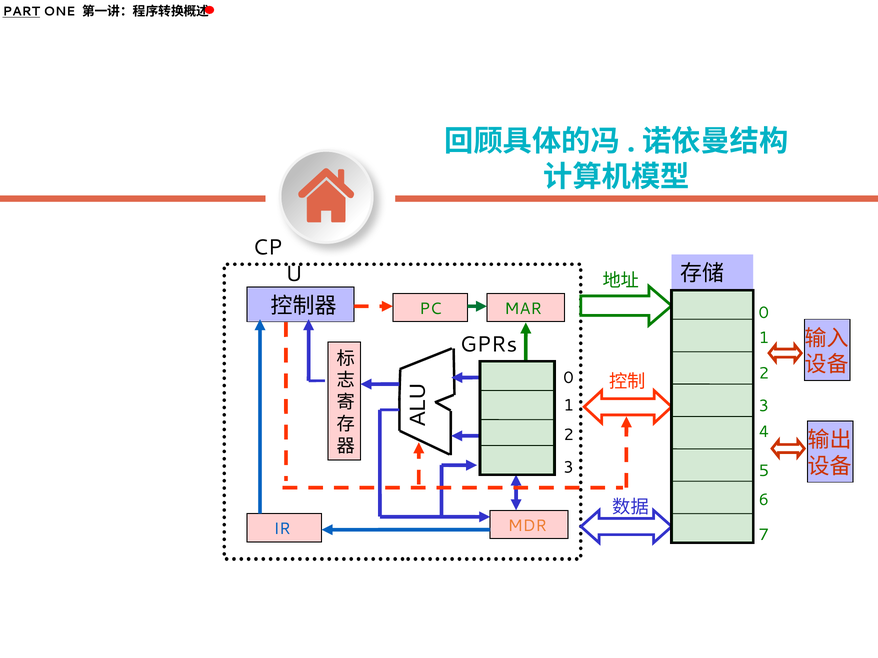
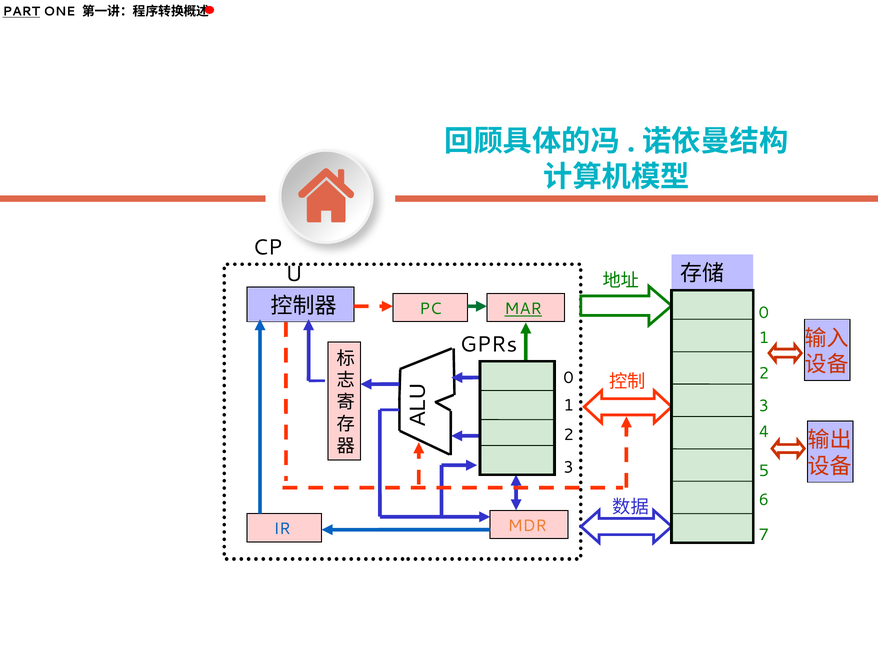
MAR underline: none -> present (523, 309)
